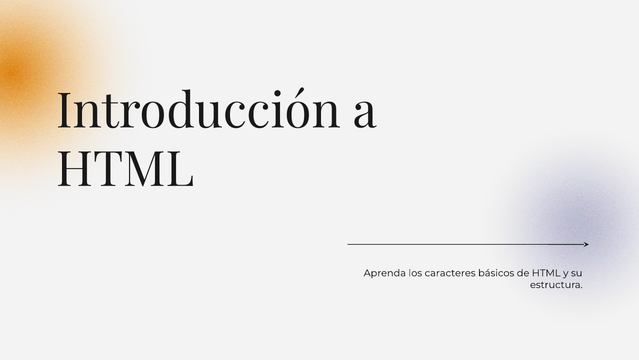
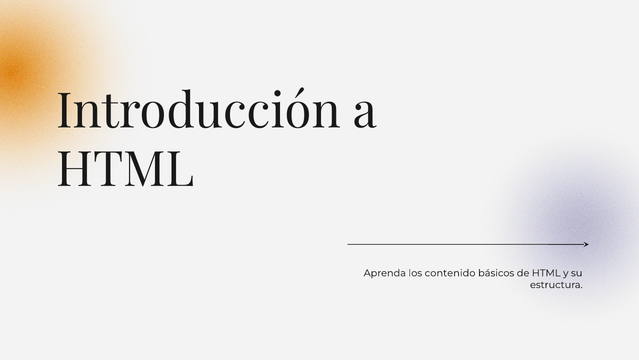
caracteres: caracteres -> contenido (450, 273)
